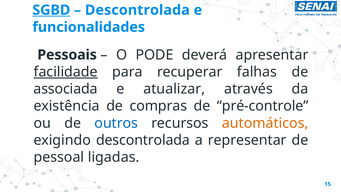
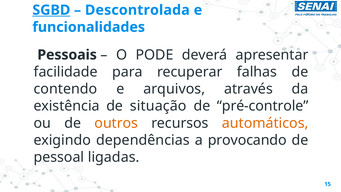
facilidade underline: present -> none (66, 72)
associada: associada -> contendo (65, 89)
atualizar: atualizar -> arquivos (174, 89)
compras: compras -> situação (158, 106)
outros colour: blue -> orange (116, 123)
exigindo descontrolada: descontrolada -> dependências (143, 140)
representar: representar -> provocando (247, 140)
